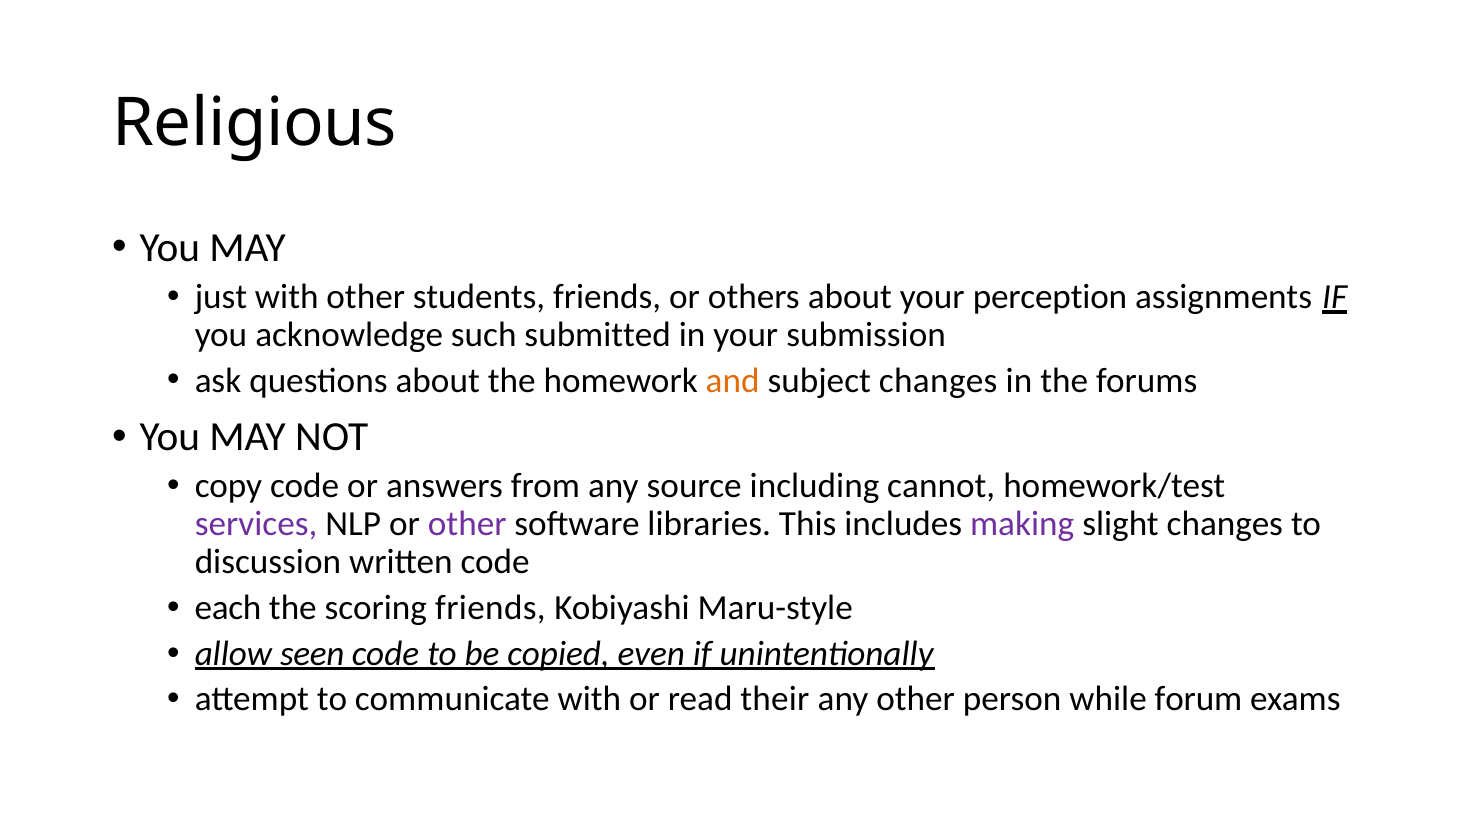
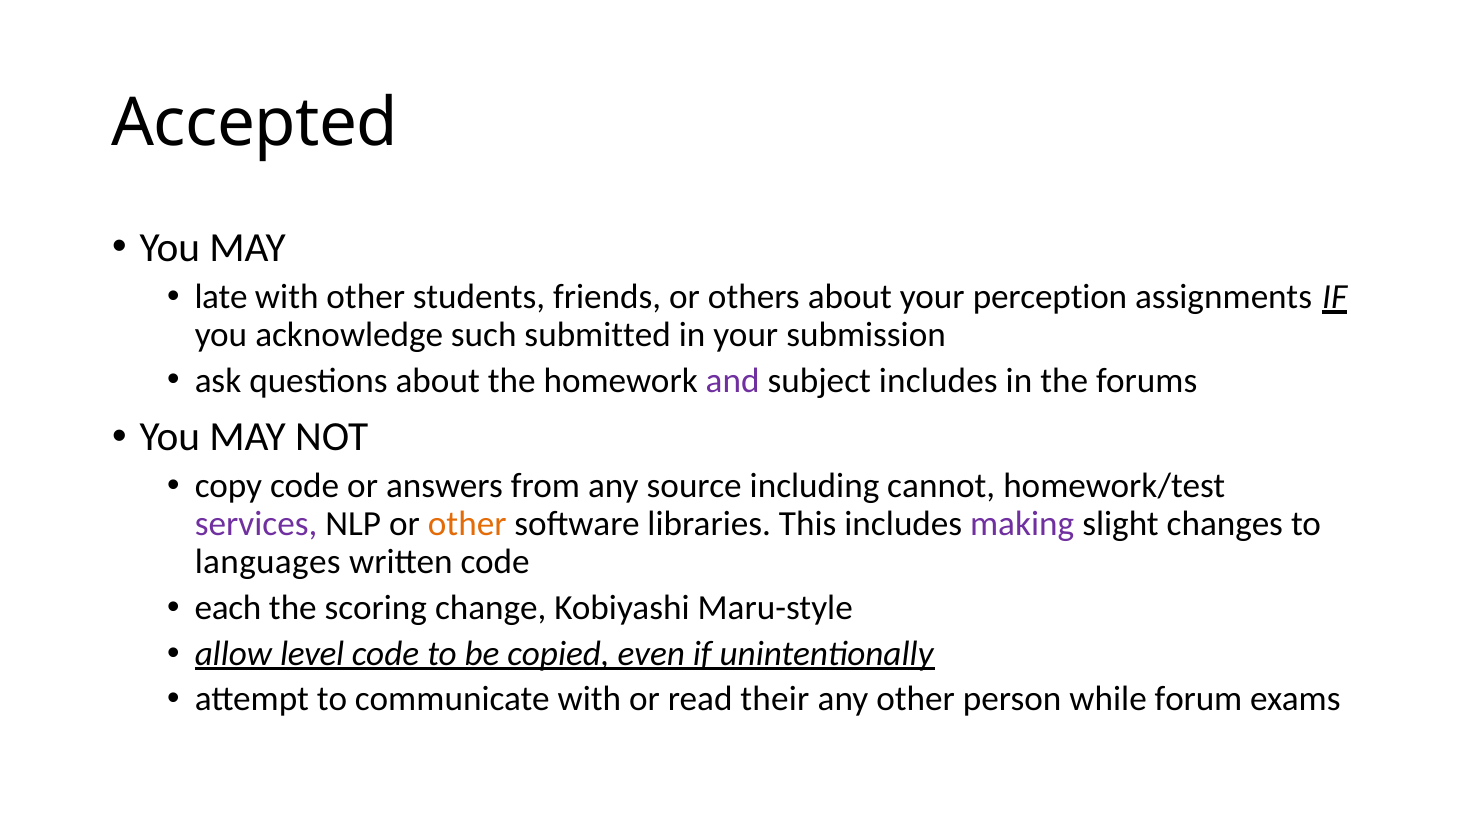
Religious: Religious -> Accepted (255, 123)
just: just -> late (221, 297)
and colour: orange -> purple (733, 380)
subject changes: changes -> includes (938, 380)
other colour: purple -> orange (467, 524)
discussion: discussion -> languages (268, 562)
scoring friends: friends -> change (491, 608)
seen: seen -> level (312, 654)
